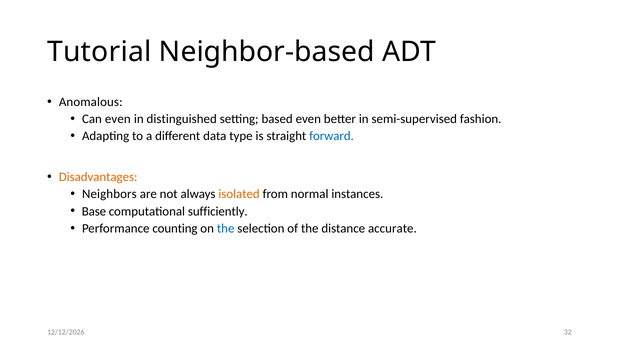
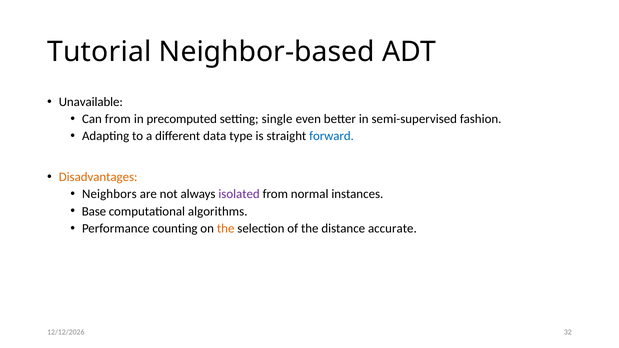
Anomalous: Anomalous -> Unavailable (91, 102)
Can even: even -> from (118, 119)
distinguished: distinguished -> precomputed (182, 119)
based: based -> single (277, 119)
isolated colour: orange -> purple (239, 194)
sufficiently: sufficiently -> algorithms (218, 211)
the colour: blue -> orange (226, 229)
